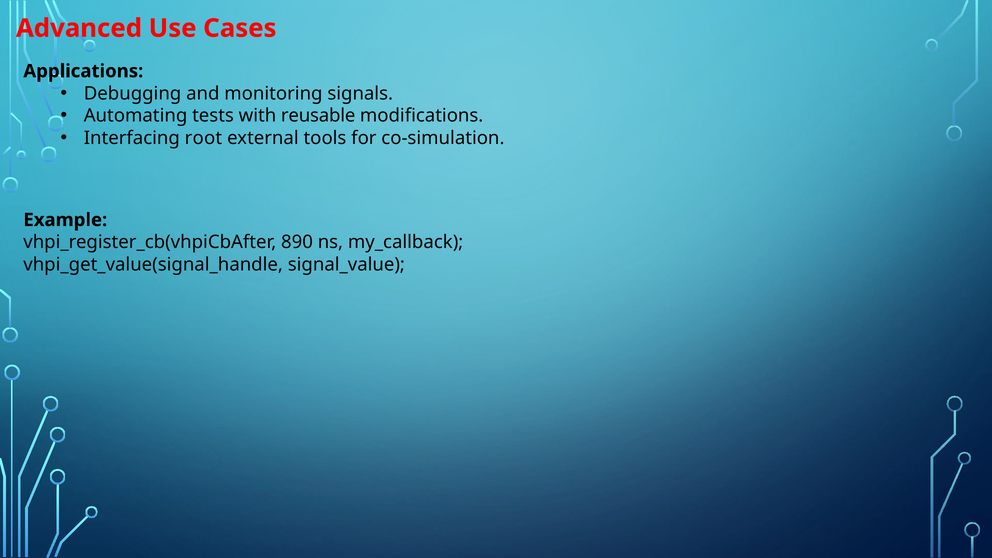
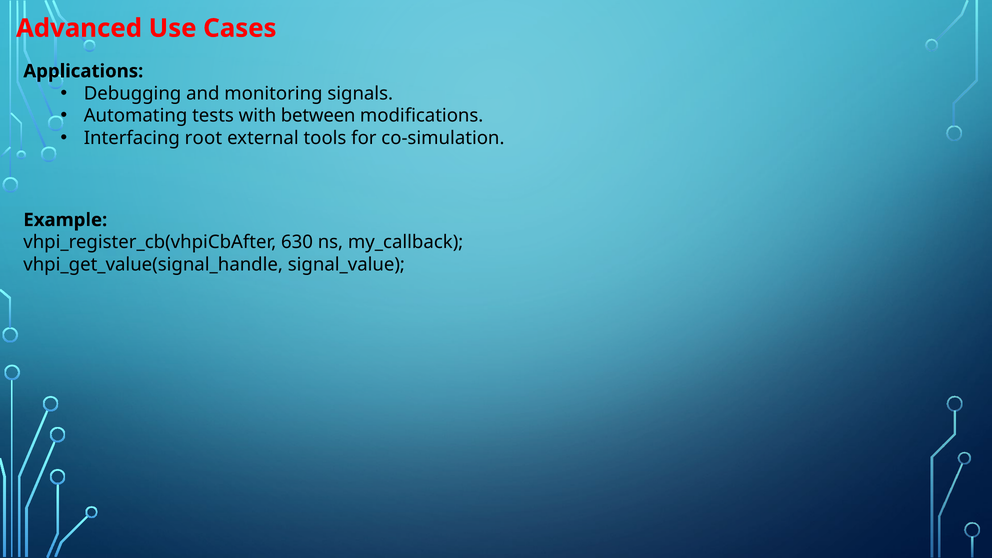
reusable: reusable -> between (318, 116)
890: 890 -> 630 (297, 242)
